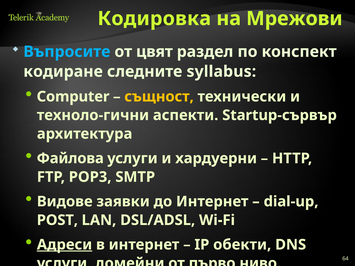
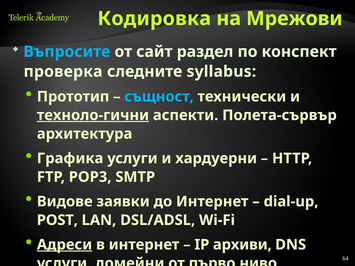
цвят: цвят -> сайт (154, 52)
кодиране: кодиране -> проверка (63, 72)
Computer: Computer -> Прототип (73, 97)
същност colour: yellow -> light blue (159, 97)
техноло-гични underline: none -> present (93, 115)
Startup-сървър: Startup-сървър -> Полета-сървър (280, 115)
Файлова: Файлова -> Графика (70, 158)
обекти: обекти -> архиви (242, 245)
